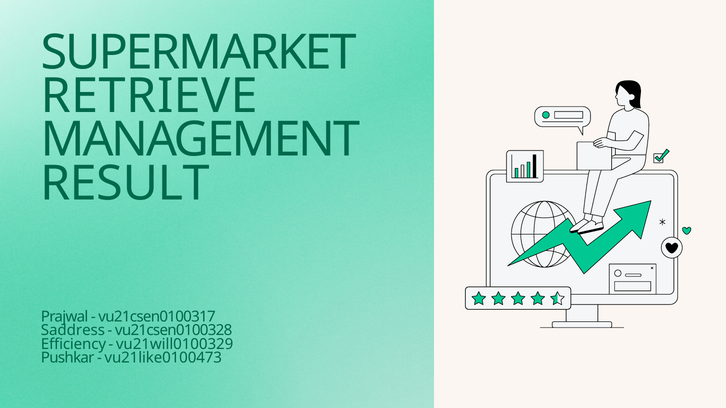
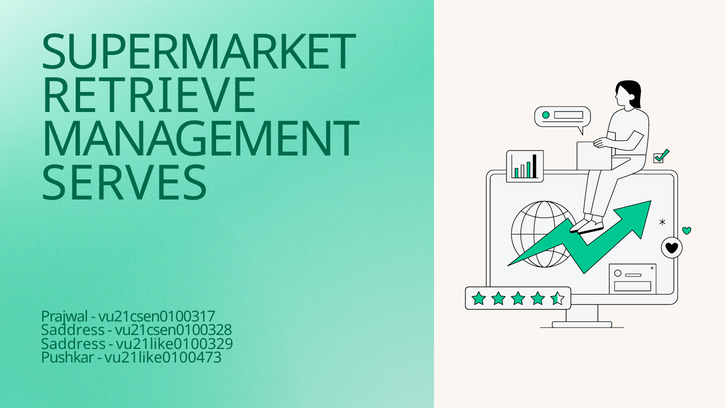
RESULT: RESULT -> SERVES (125, 184)
Efficiency: Efficiency -> Saddress (73, 344)
vu21will0100329: vu21will0100329 -> vu21like0100329 (175, 344)
